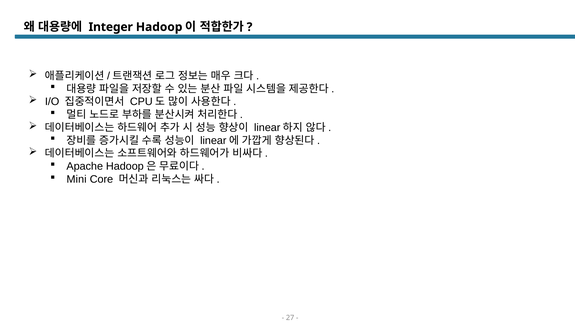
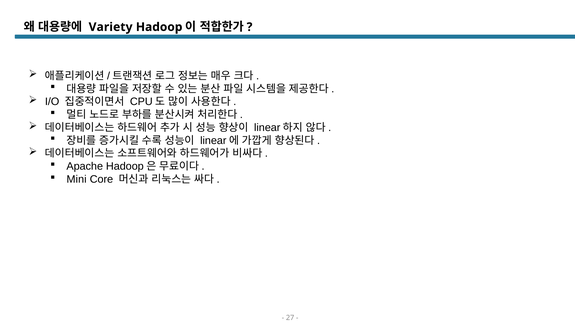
Integer: Integer -> Variety (111, 27)
